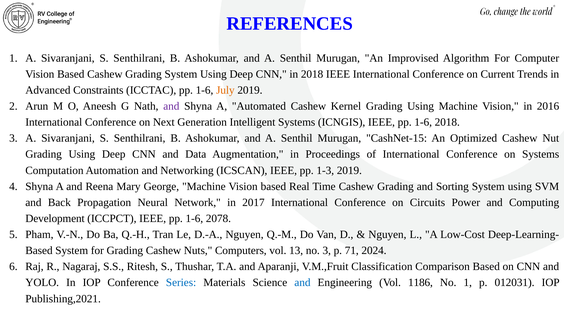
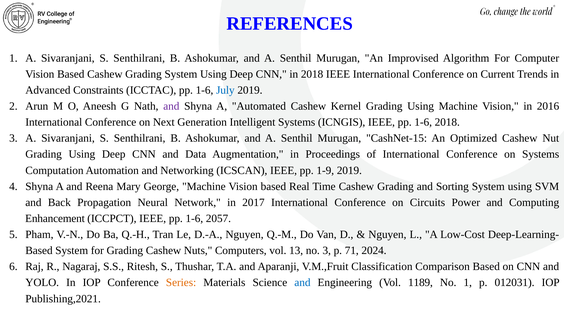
July colour: orange -> blue (225, 90)
1-3: 1-3 -> 1-9 (325, 170)
Development: Development -> Enhancement (55, 219)
2078: 2078 -> 2057 (218, 219)
Series colour: blue -> orange (181, 283)
1186: 1186 -> 1189 (420, 283)
